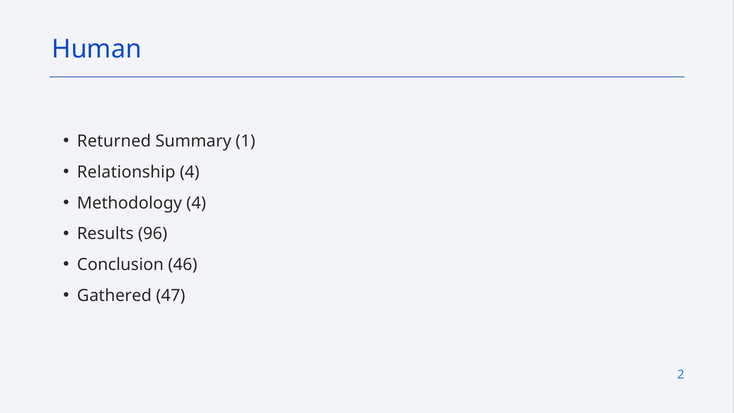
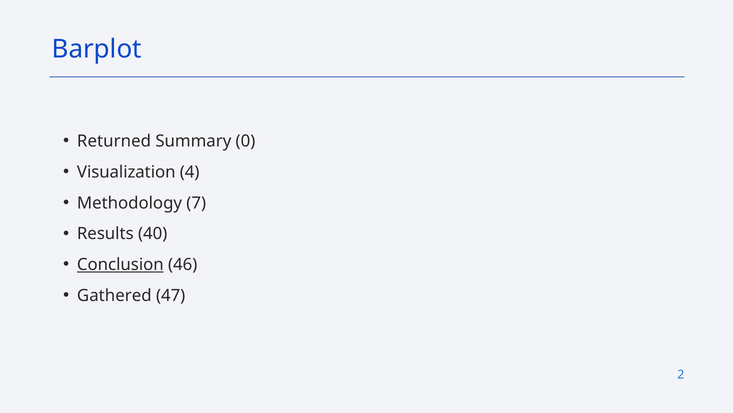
Human: Human -> Barplot (97, 49)
1: 1 -> 0 (245, 141)
Relationship: Relationship -> Visualization (126, 172)
Methodology 4: 4 -> 7 (196, 203)
96: 96 -> 40 (153, 234)
Conclusion underline: none -> present (120, 265)
